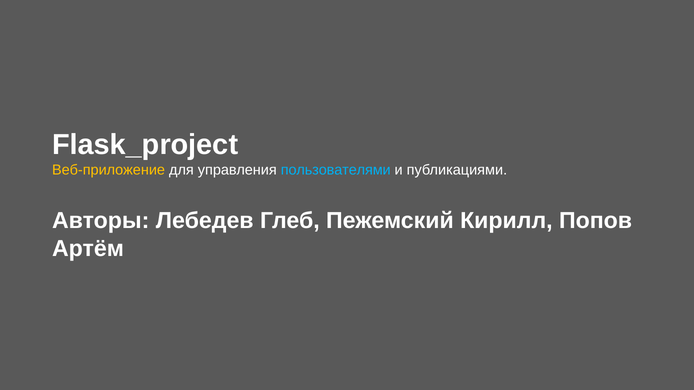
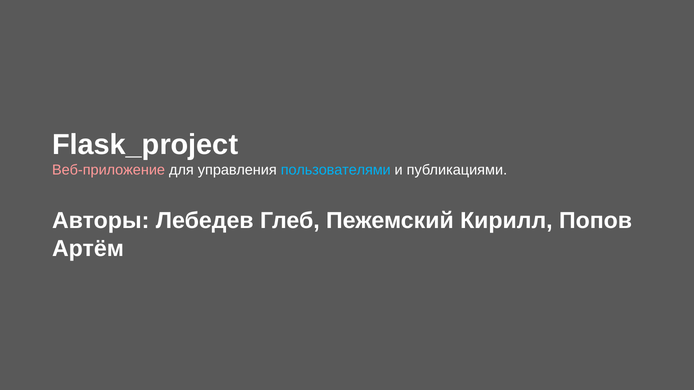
Веб-приложение colour: yellow -> pink (109, 170)
